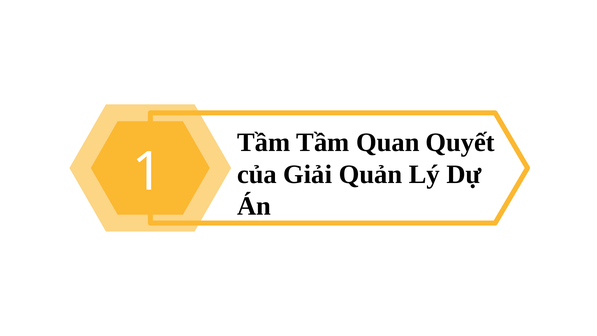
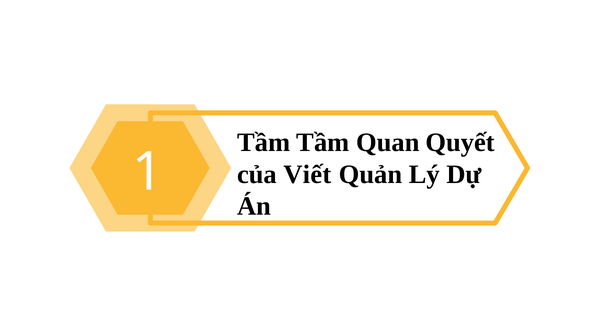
Giải: Giải -> Viết (307, 174)
